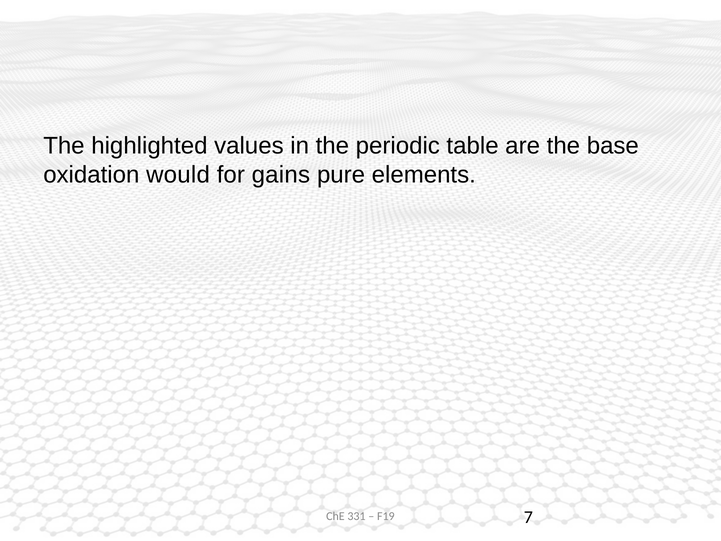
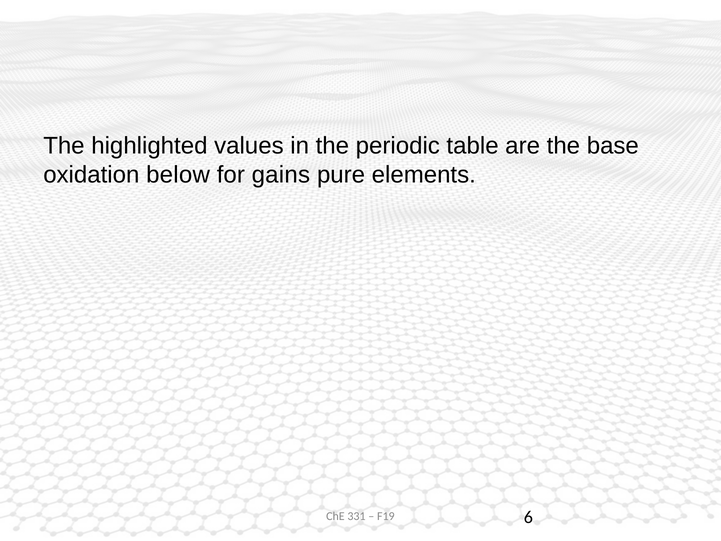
would: would -> below (178, 175)
7: 7 -> 6 (528, 517)
